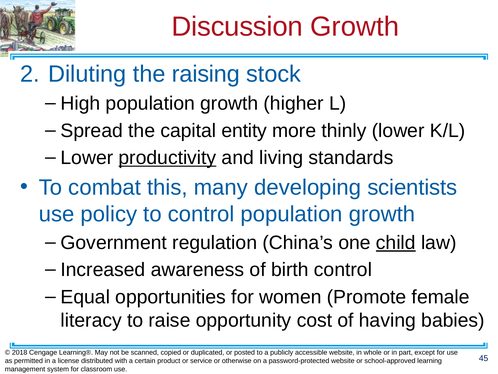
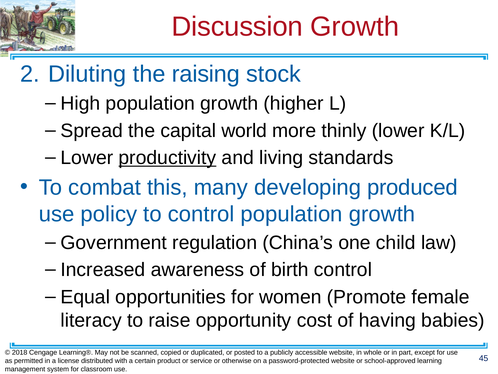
entity: entity -> world (244, 131)
scientists: scientists -> produced (412, 187)
child underline: present -> none (396, 242)
